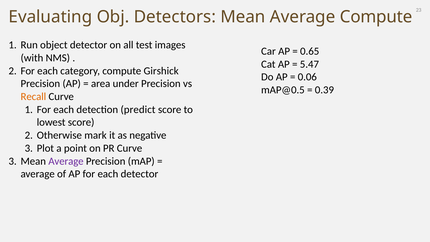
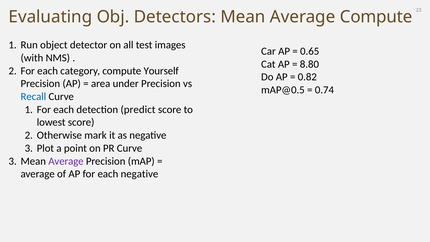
5.47: 5.47 -> 8.80 (309, 64)
Girshick: Girshick -> Yourself (161, 71)
0.06: 0.06 -> 0.82 (307, 77)
0.39: 0.39 -> 0.74 (324, 90)
Recall colour: orange -> blue (33, 97)
each detector: detector -> negative (139, 174)
